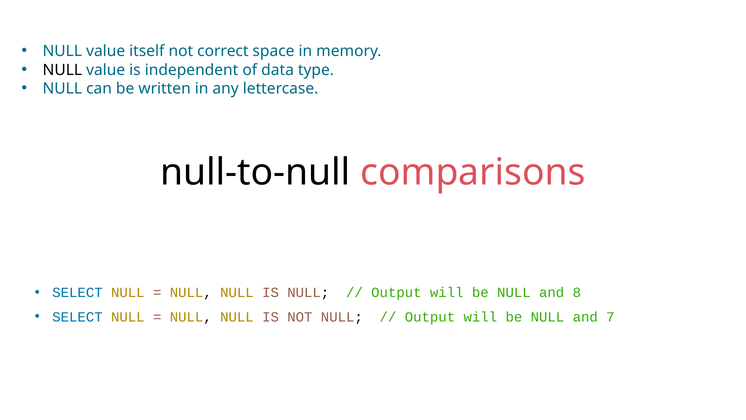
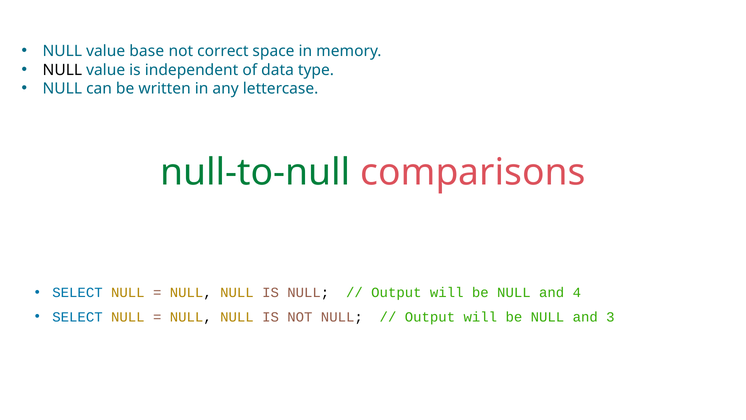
itself: itself -> base (147, 51)
null-to-null colour: black -> green (255, 172)
8: 8 -> 4 (577, 292)
7: 7 -> 3 (610, 317)
